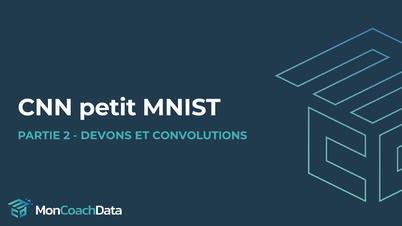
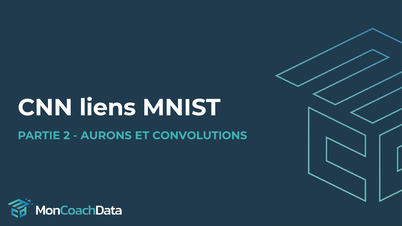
petit: petit -> liens (108, 108)
DEVONS: DEVONS -> AURONS (106, 136)
